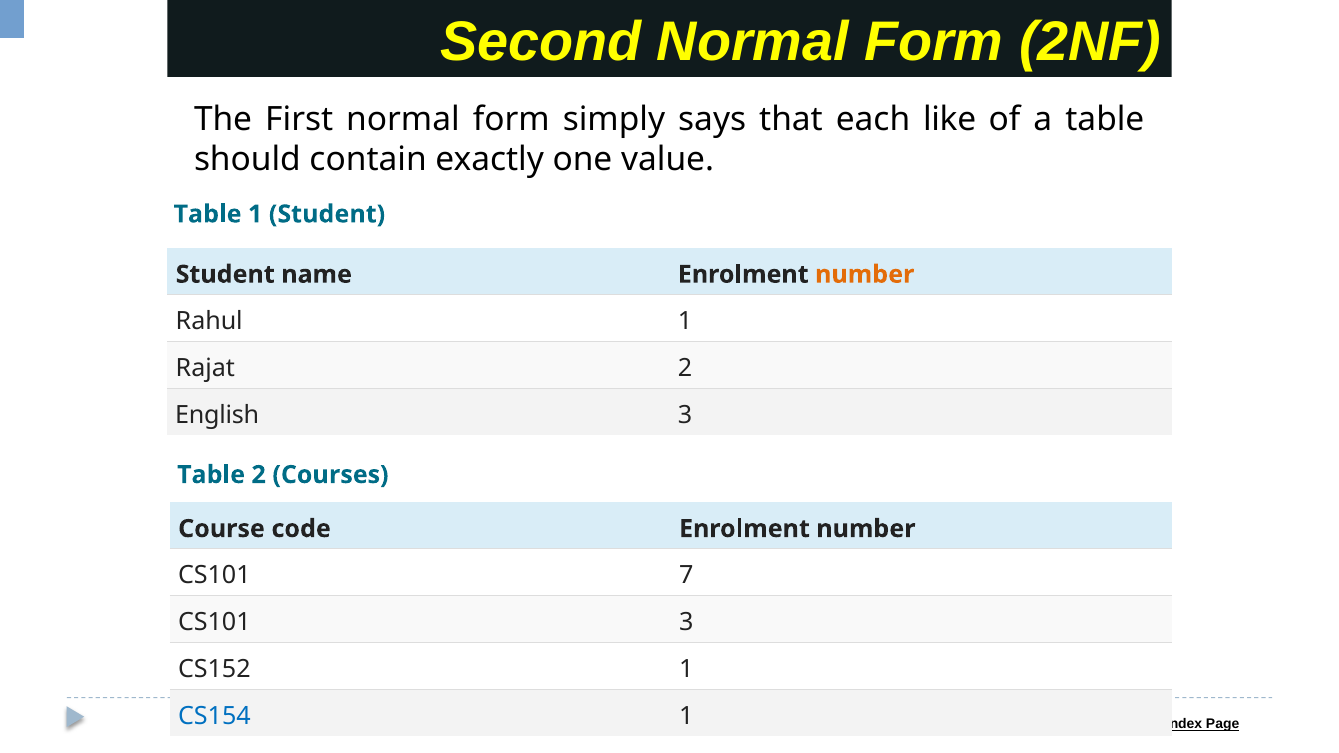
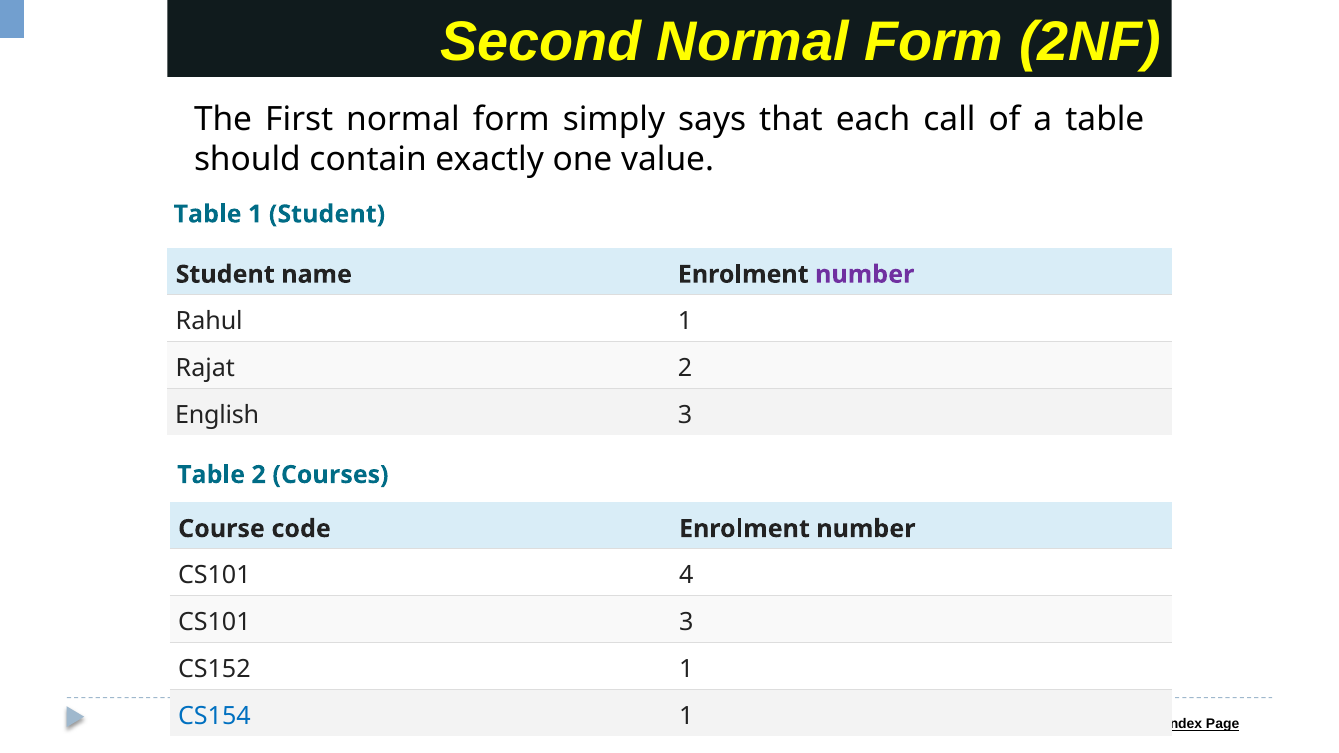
like: like -> call (949, 119)
number colour: orange -> purple (865, 274)
7: 7 -> 4 (686, 576)
